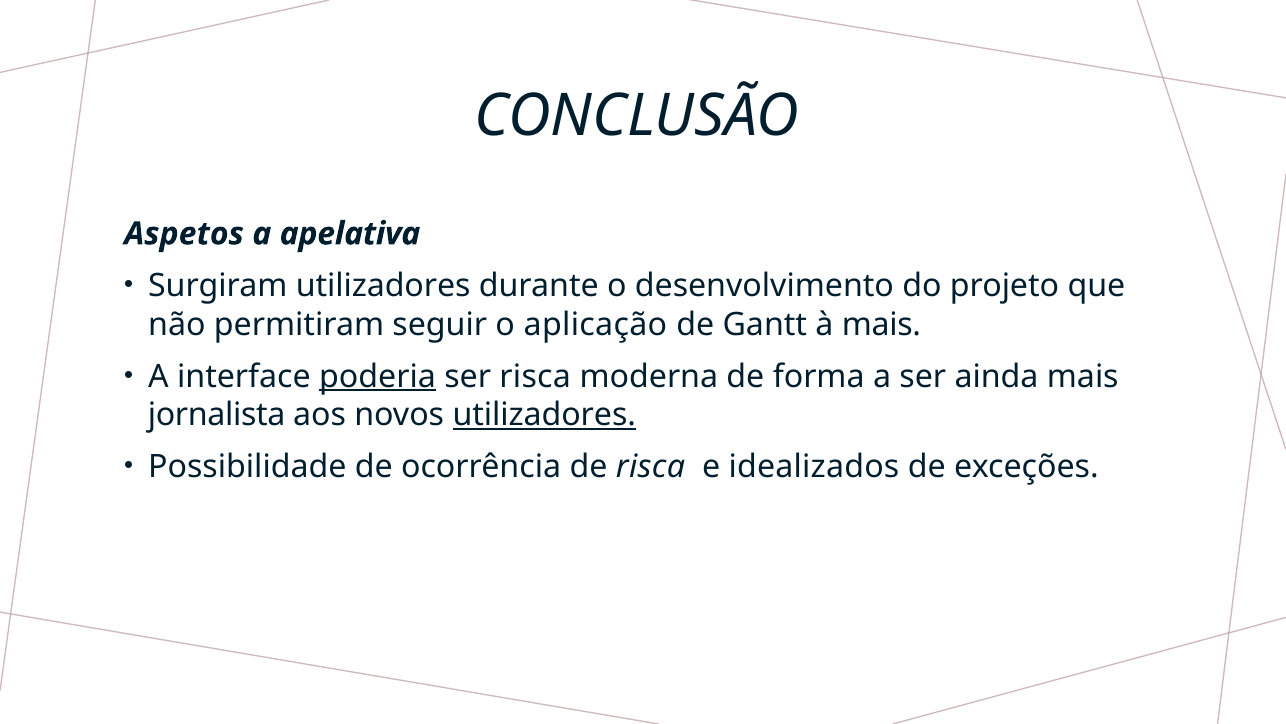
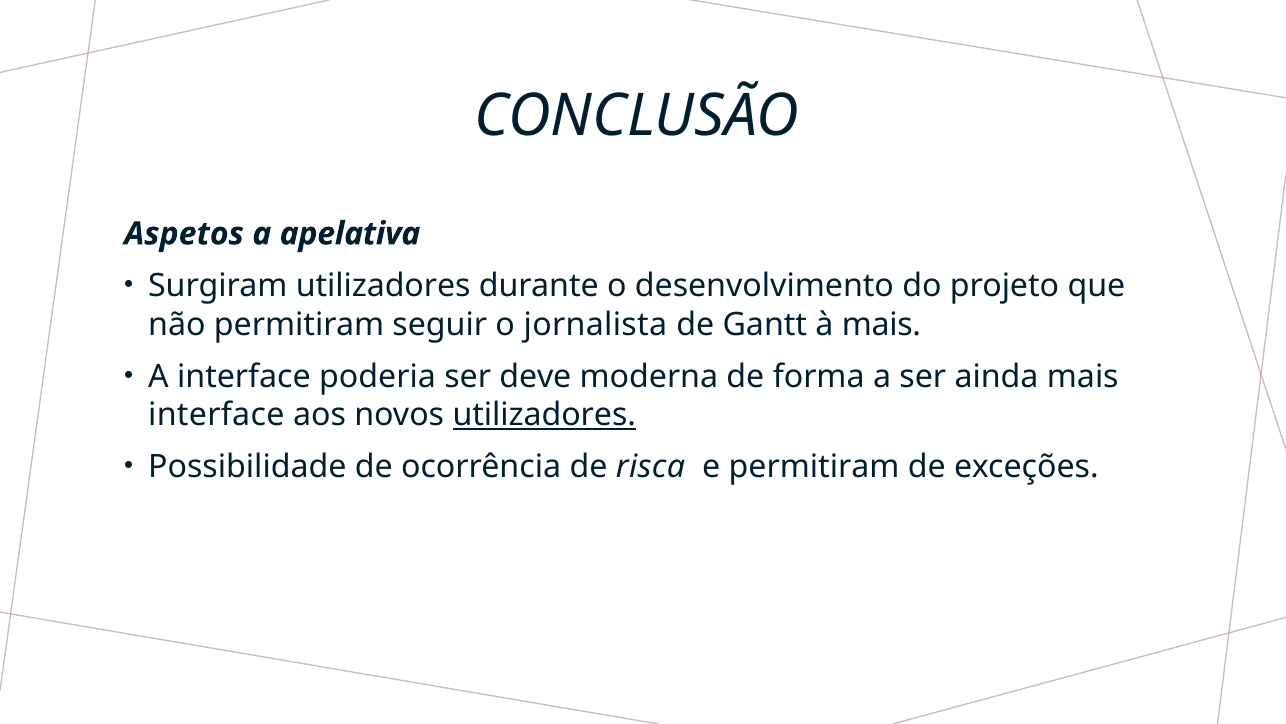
aplicação: aplicação -> jornalista (595, 324)
poderia underline: present -> none (378, 376)
ser risca: risca -> deve (535, 376)
jornalista: jornalista -> interface (216, 415)
e idealizados: idealizados -> permitiram (814, 467)
